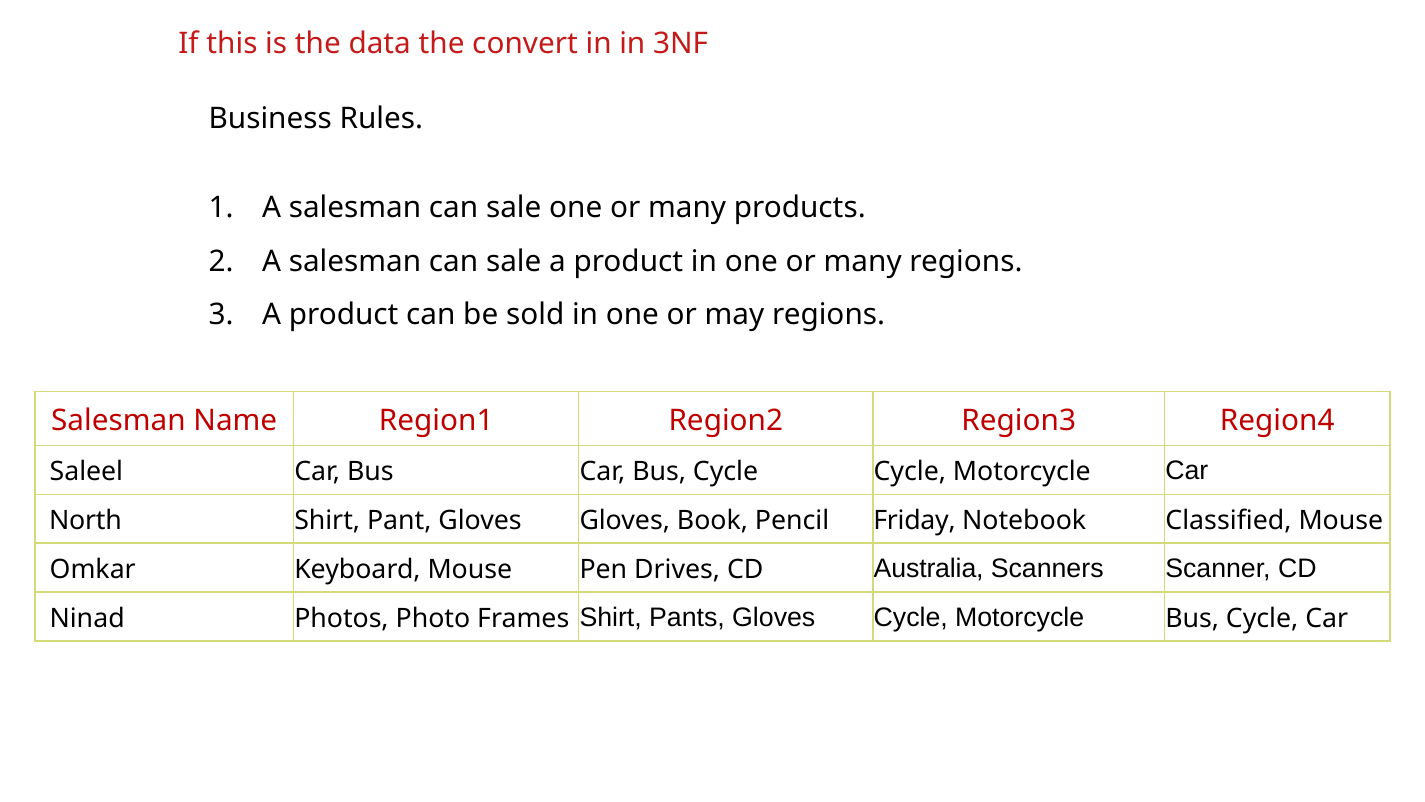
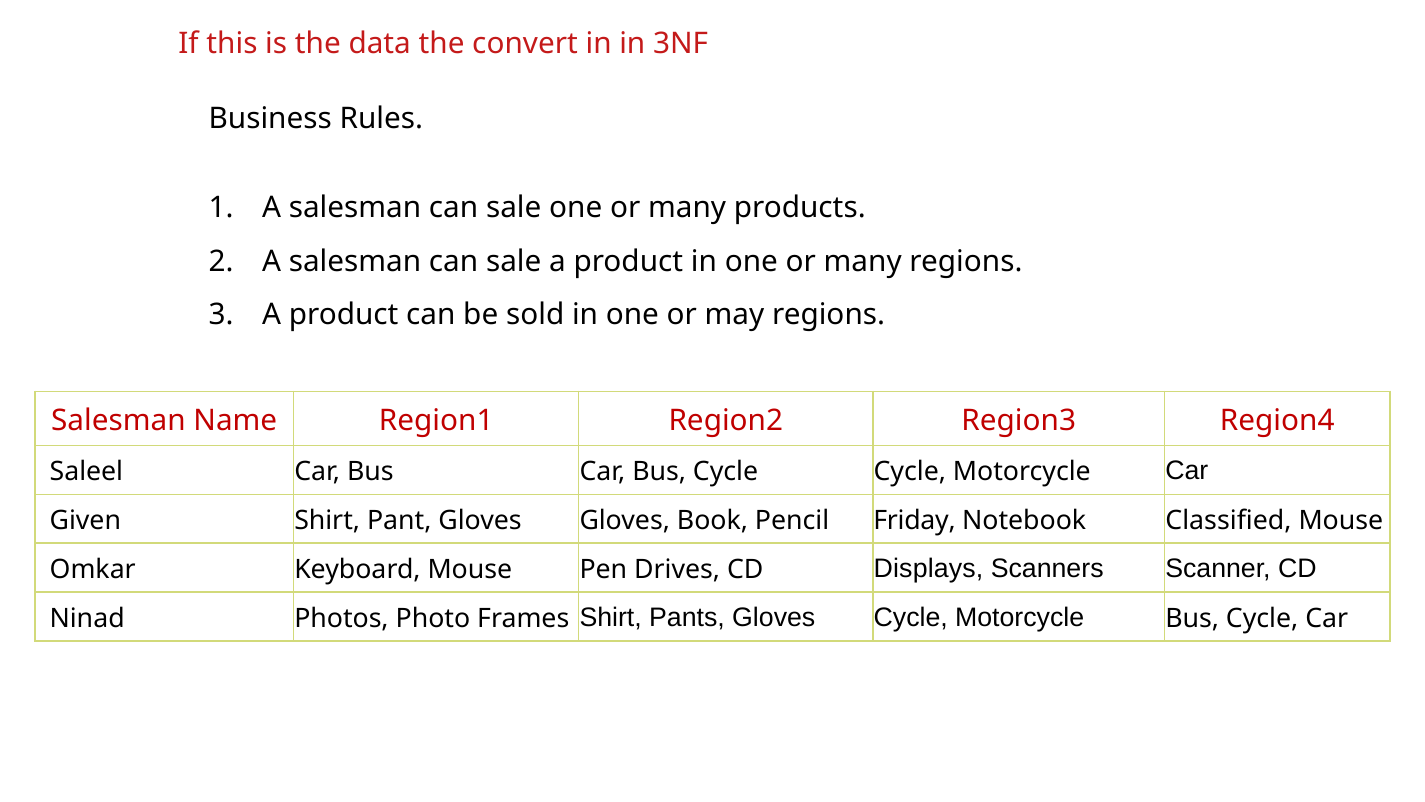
North: North -> Given (85, 520)
Australia: Australia -> Displays (929, 568)
